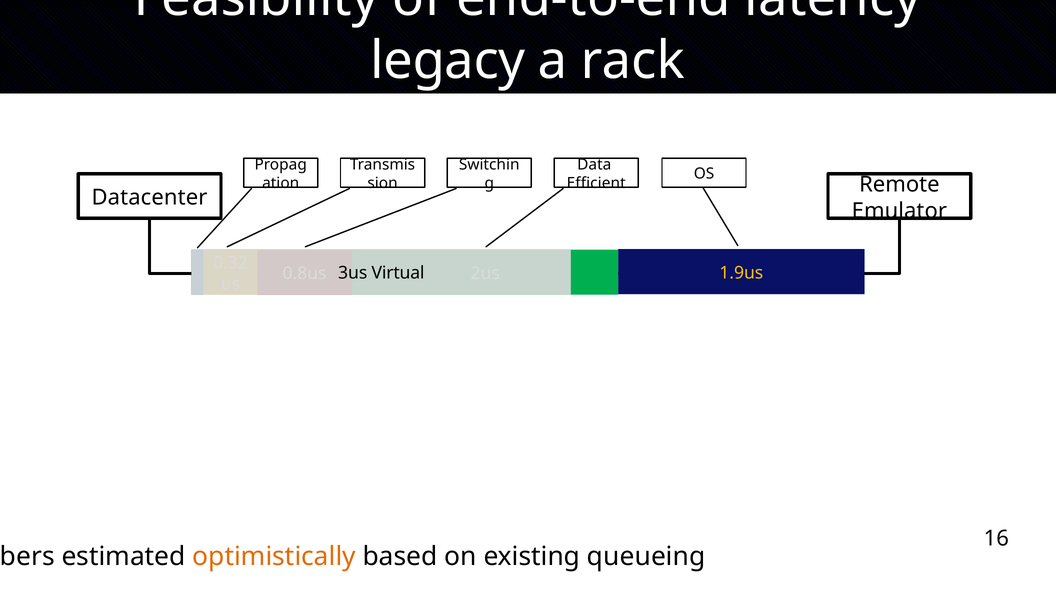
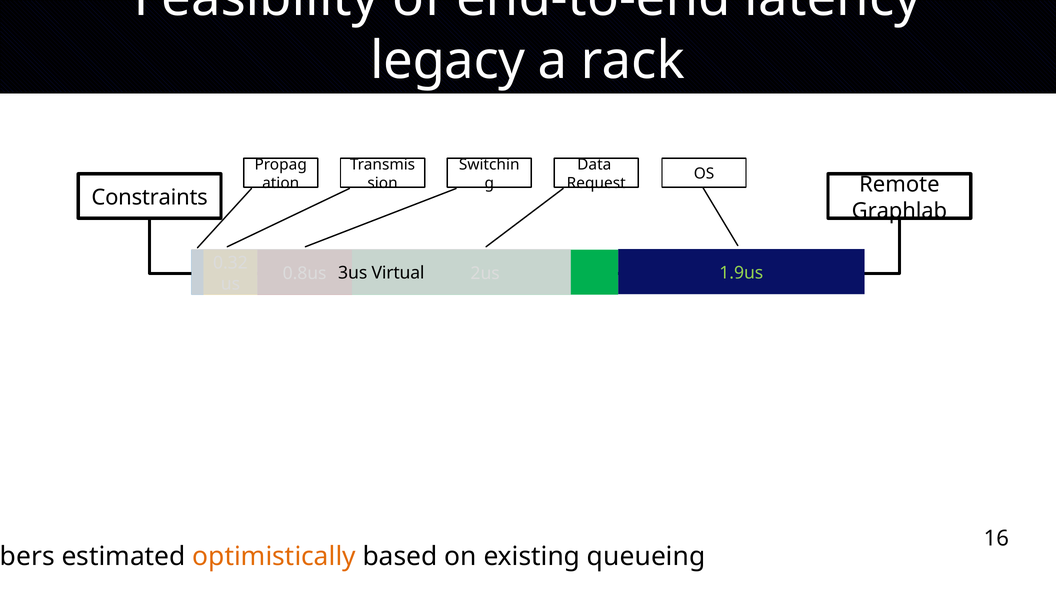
Efficient: Efficient -> Request (596, 183)
Datacenter: Datacenter -> Constraints (150, 198)
Emulator: Emulator -> Graphlab (899, 211)
1.9us colour: yellow -> light green (741, 273)
